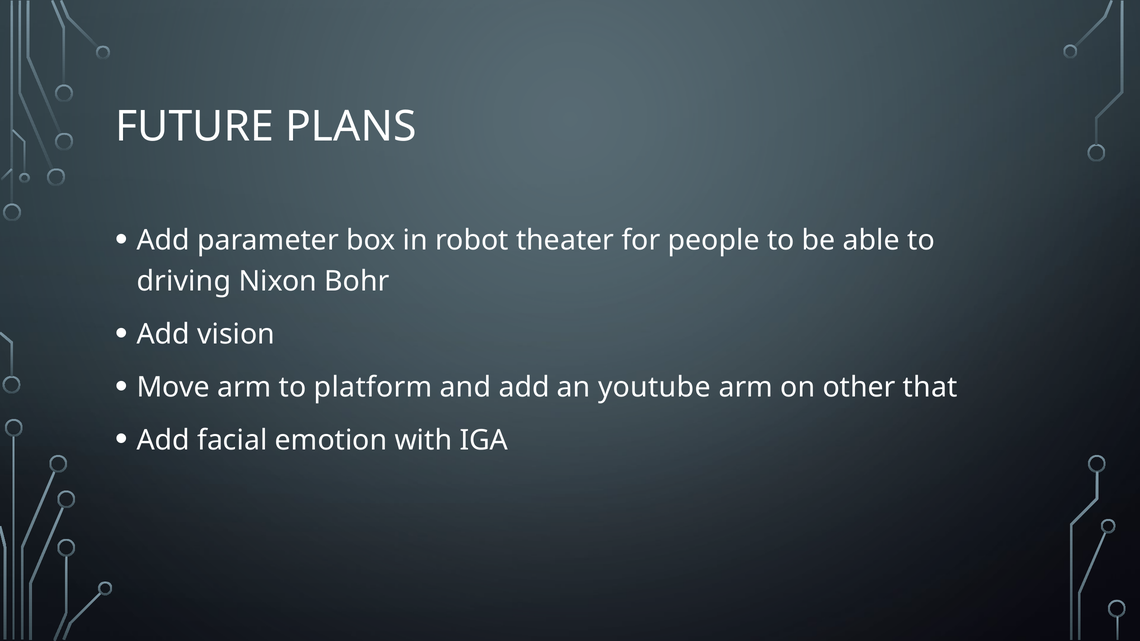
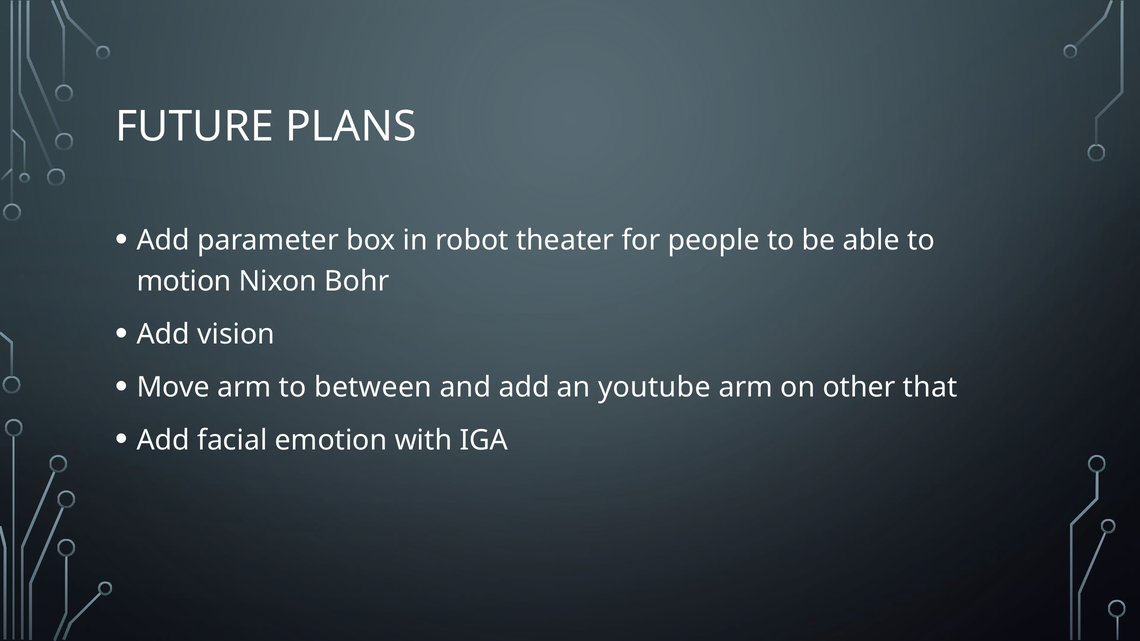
driving: driving -> motion (184, 282)
platform: platform -> between (373, 387)
